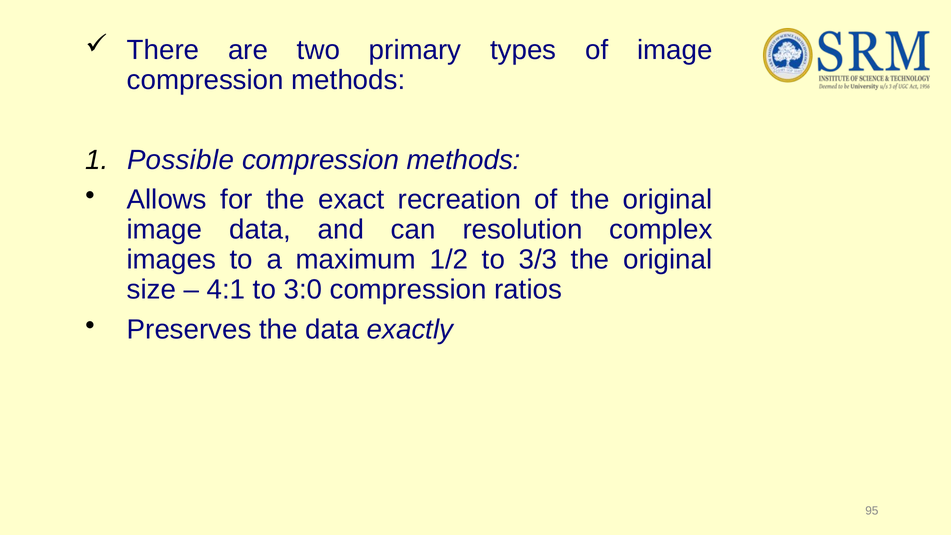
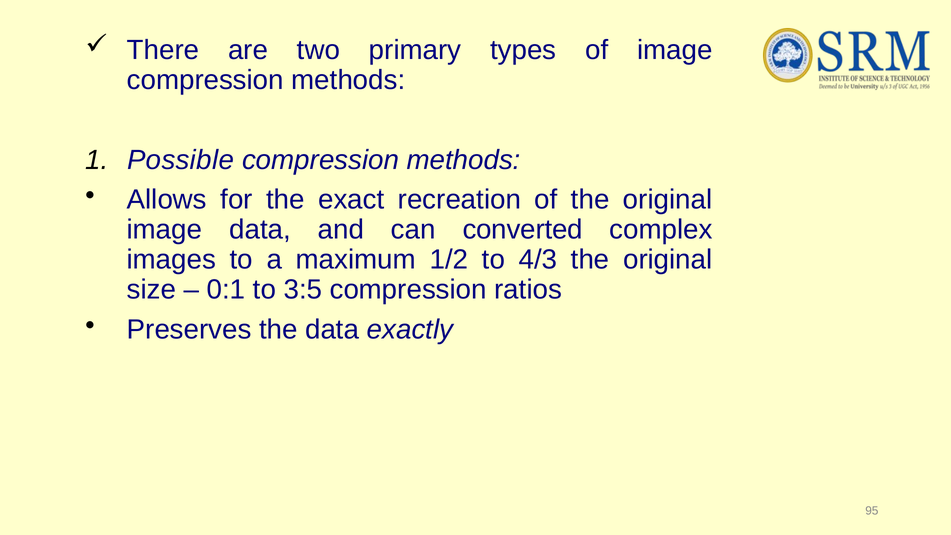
resolution: resolution -> converted (523, 230)
3/3: 3/3 -> 4/3 (538, 260)
4:1: 4:1 -> 0:1 (226, 290)
3:0: 3:0 -> 3:5 (303, 290)
